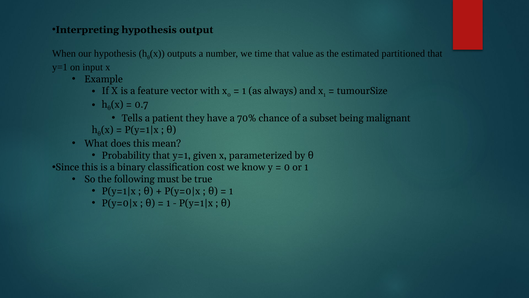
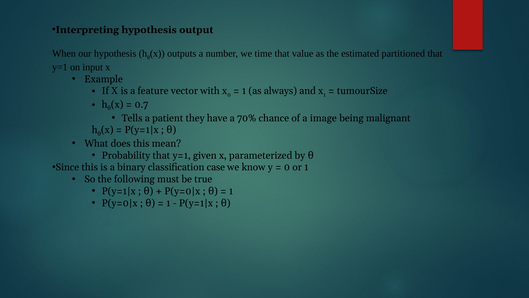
subset: subset -> image (323, 118)
cost: cost -> case (216, 167)
